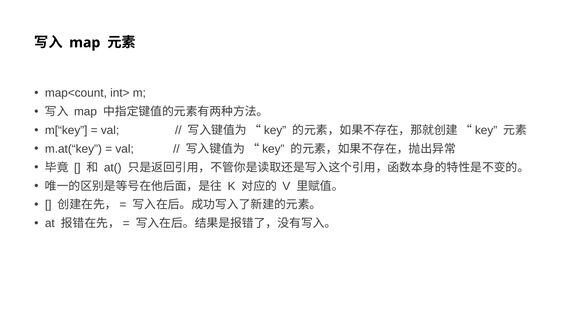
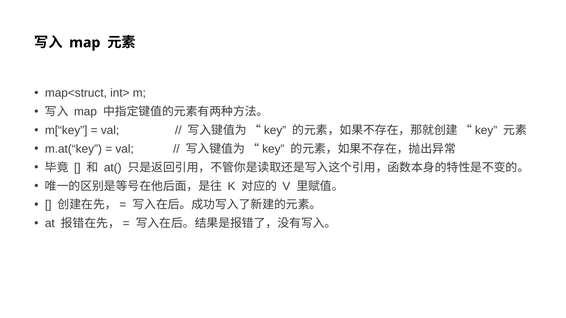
map<count: map<count -> map<struct (76, 93)
